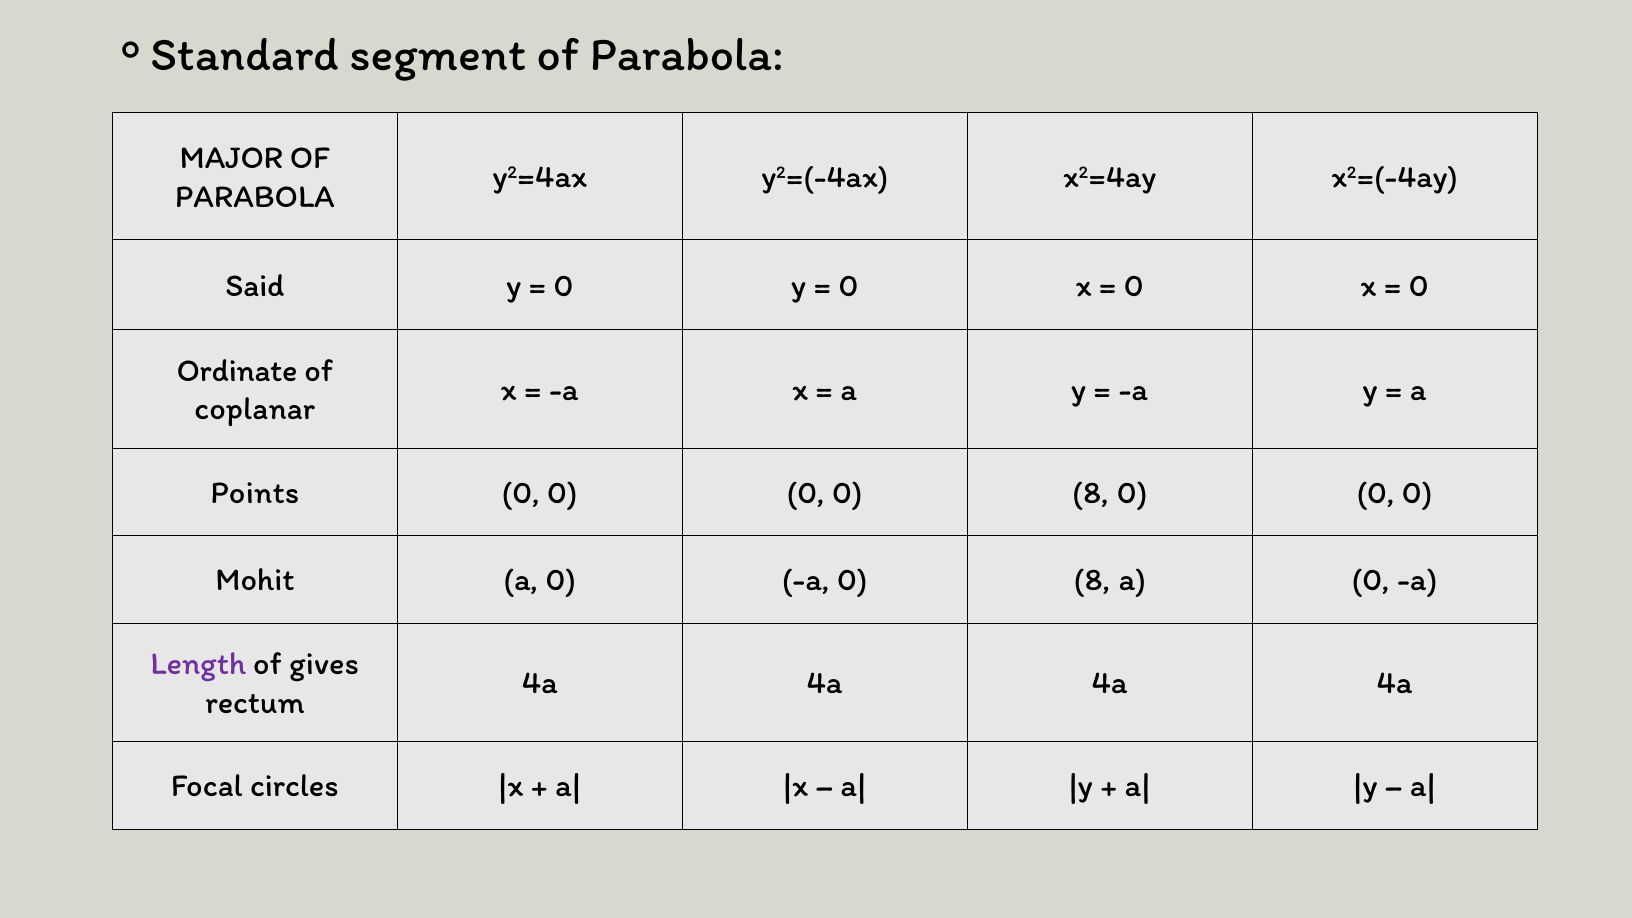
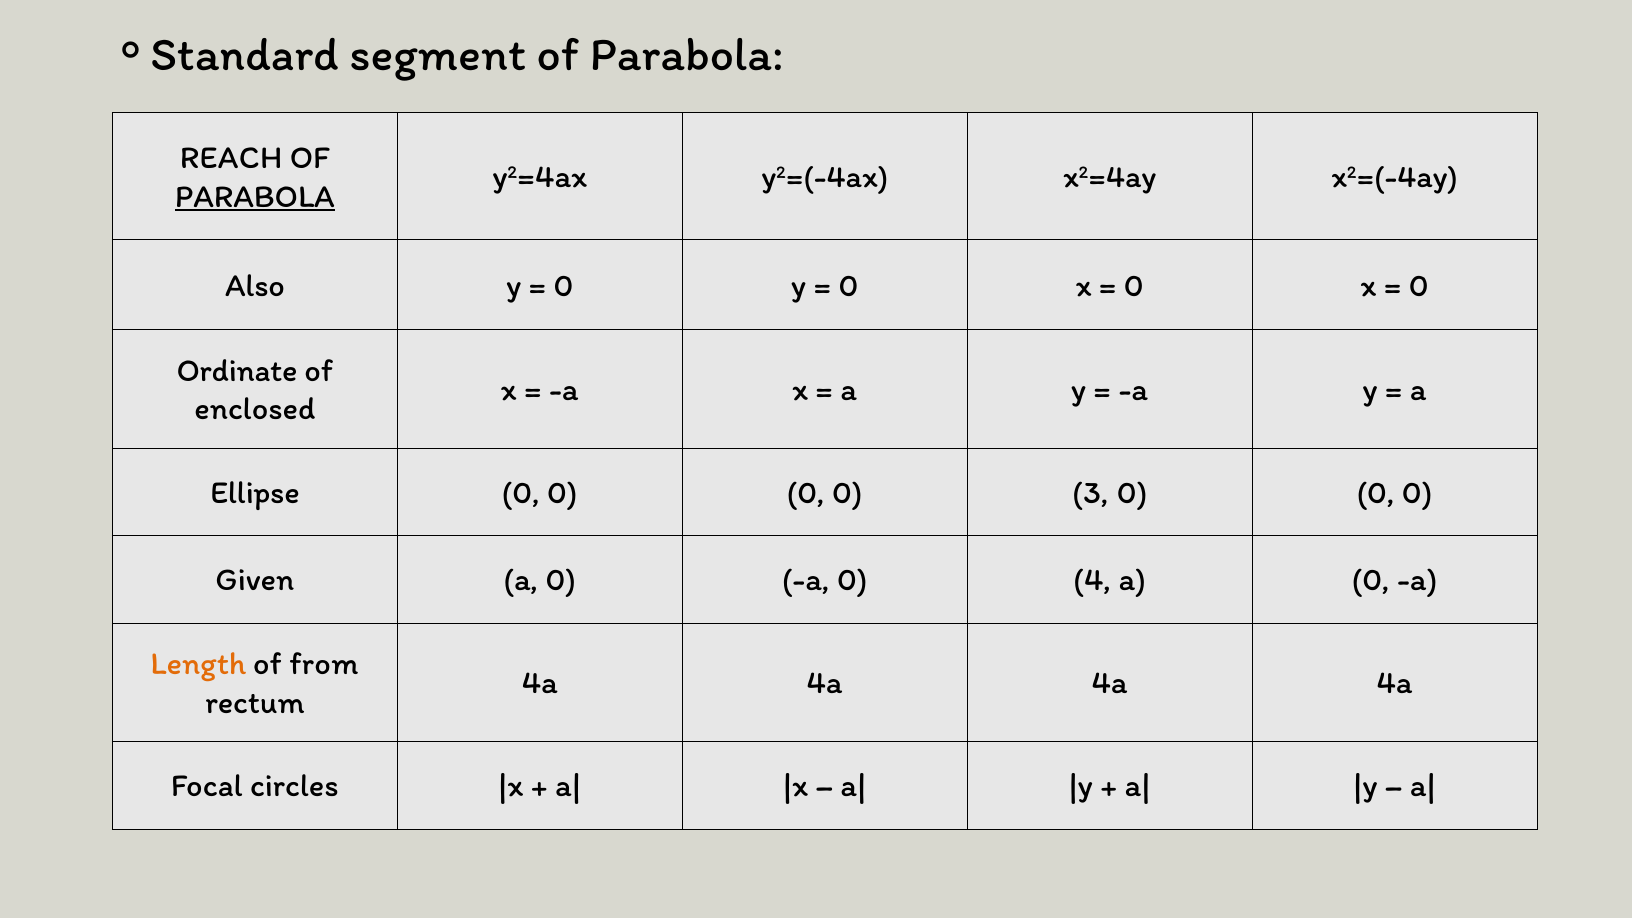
MAJOR: MAJOR -> REACH (231, 158)
PARABOLA underline: none -> present (255, 196)
Said: Said -> Also (255, 286)
coplanar: coplanar -> enclosed (255, 409)
Points: Points -> Ellipse (255, 493)
0 0 8: 8 -> 3 (1091, 493)
Mohit: Mohit -> Given (255, 580)
a 0 8: 8 -> 4 (1092, 580)
Length colour: purple -> orange (198, 664)
gives: gives -> from (324, 664)
